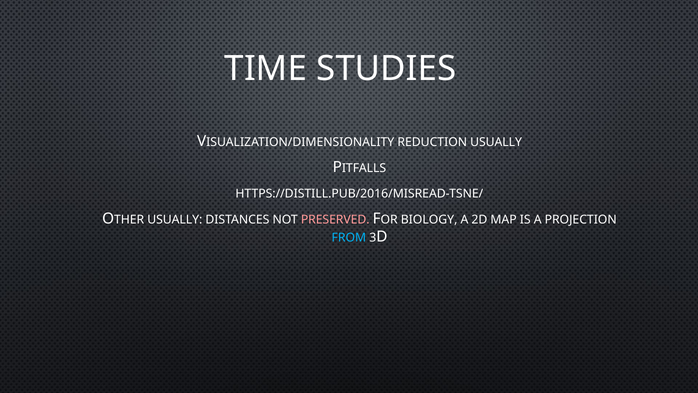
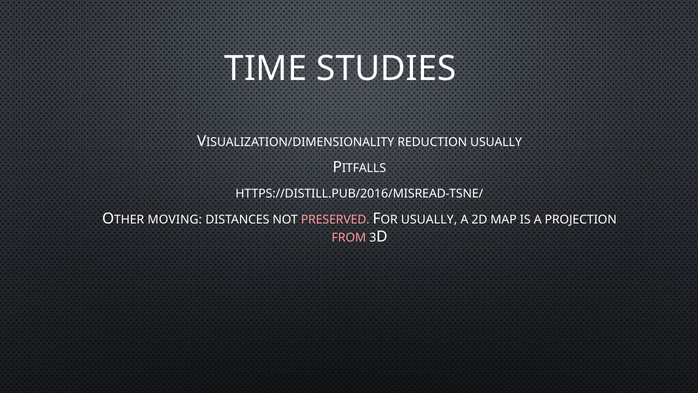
USUALLY: USUALLY -> MOVING (175, 219)
BIOLOGY: BIOLOGY -> USUALLY (429, 219)
FROM colour: light blue -> pink (349, 238)
